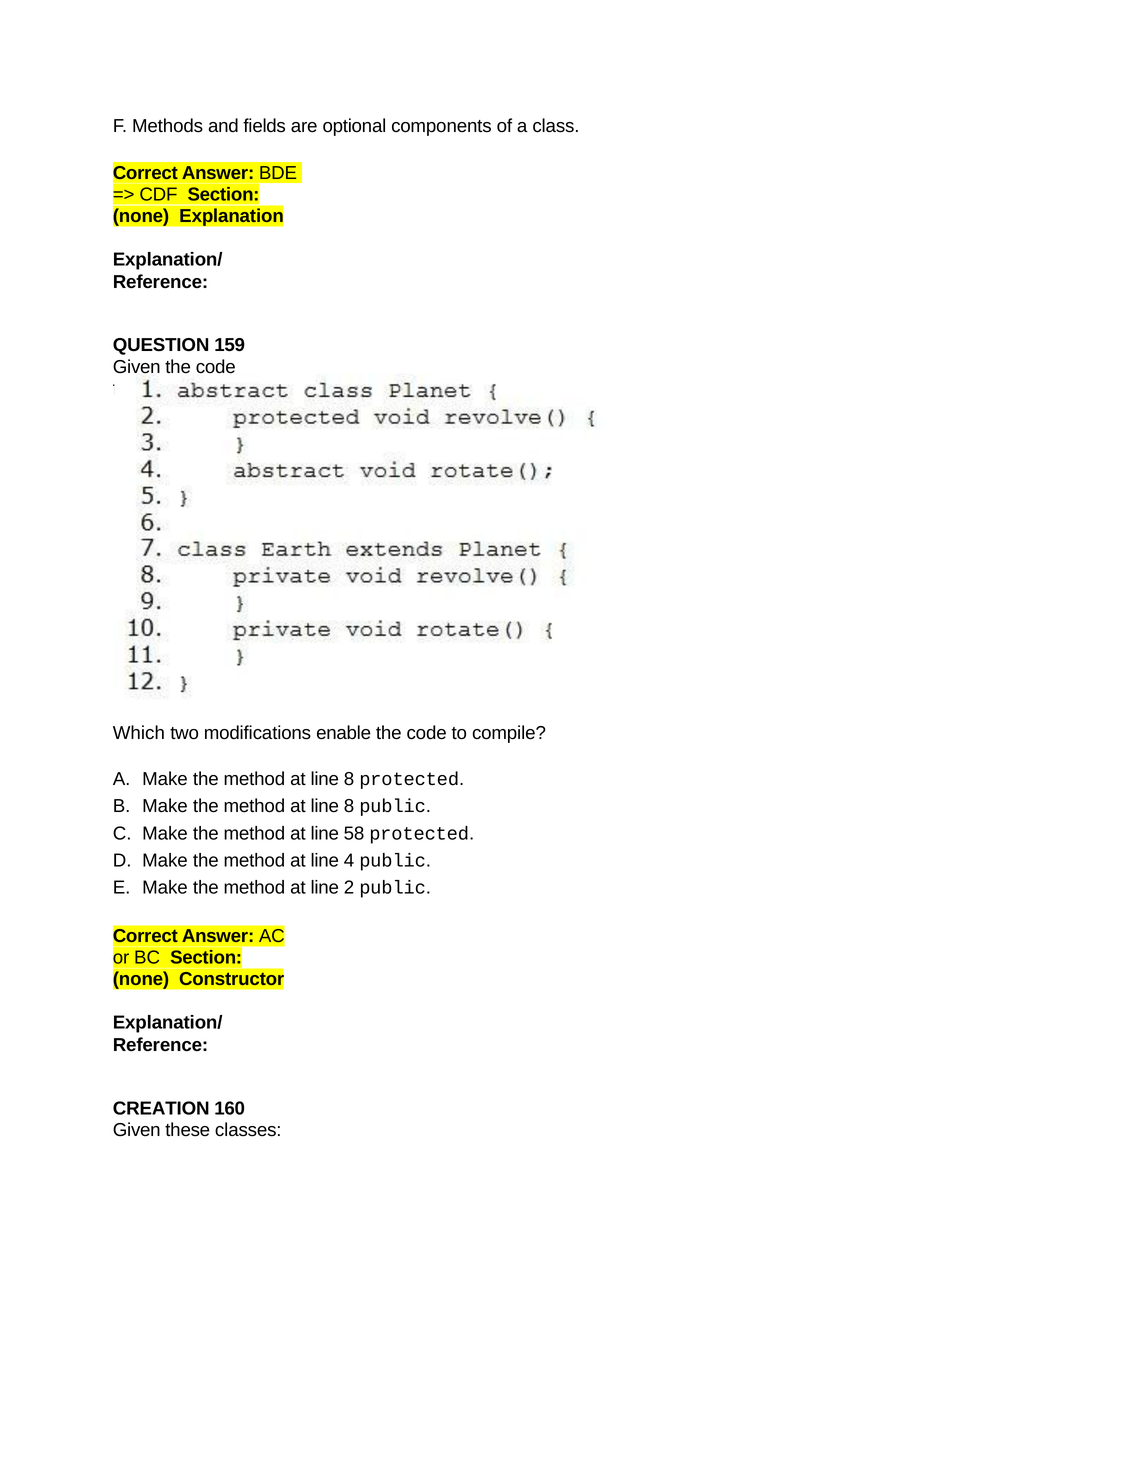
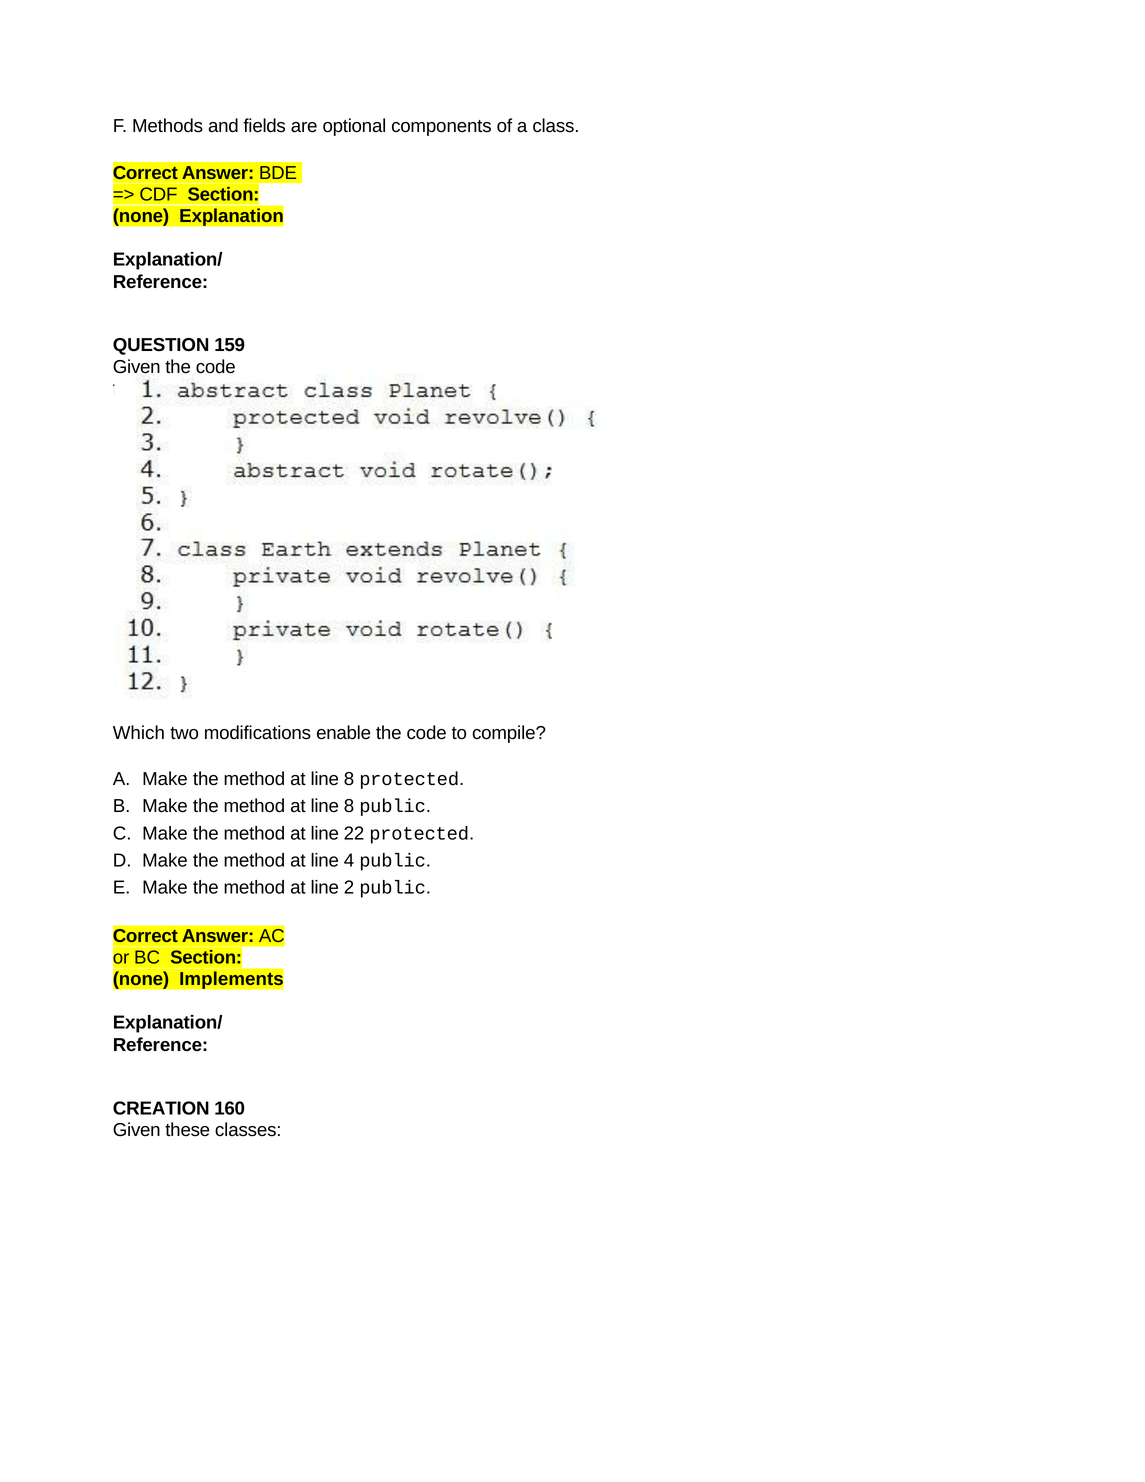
58: 58 -> 22 (354, 833)
Constructor: Constructor -> Implements (231, 979)
